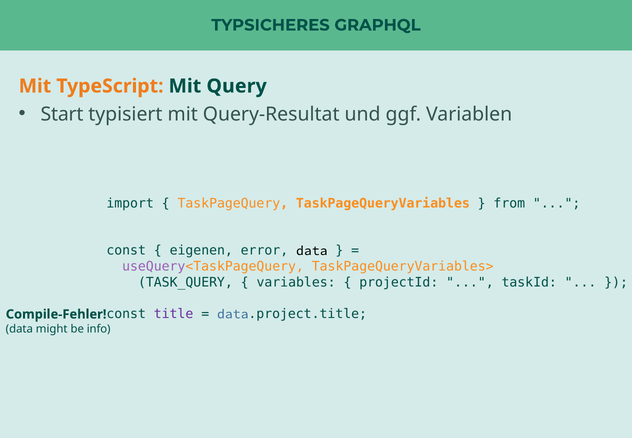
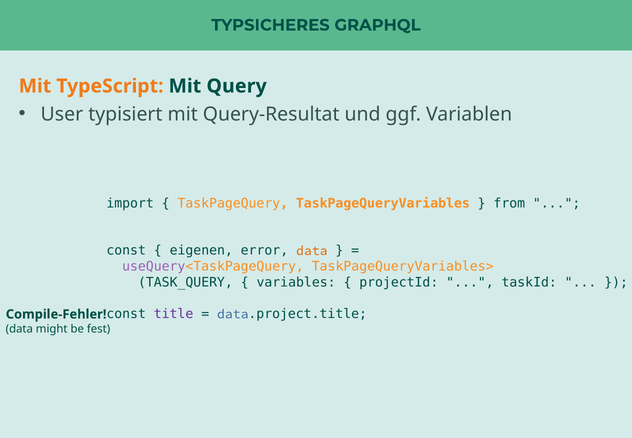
Start: Start -> User (62, 114)
data colour: black -> orange (312, 250)
info: info -> fest (99, 328)
